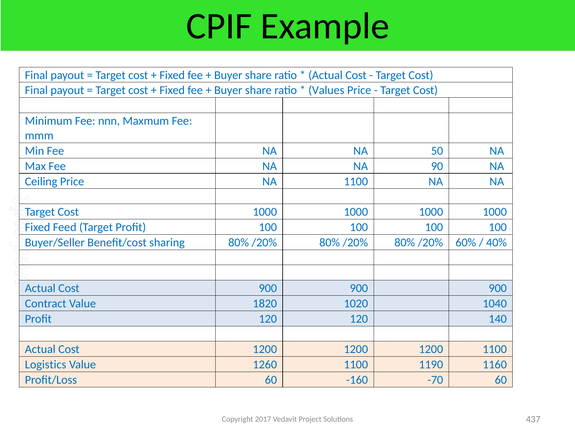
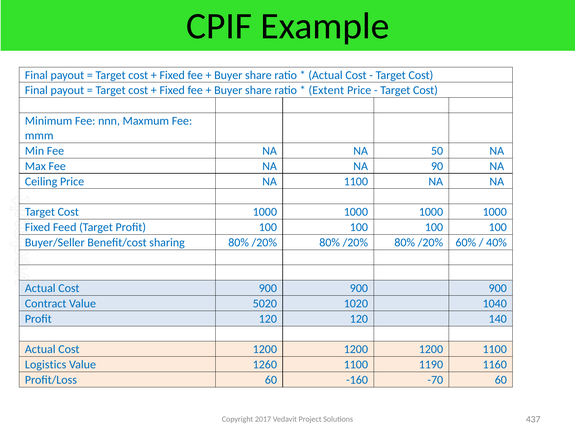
Values: Values -> Extent (326, 90)
1820: 1820 -> 5020 (265, 304)
